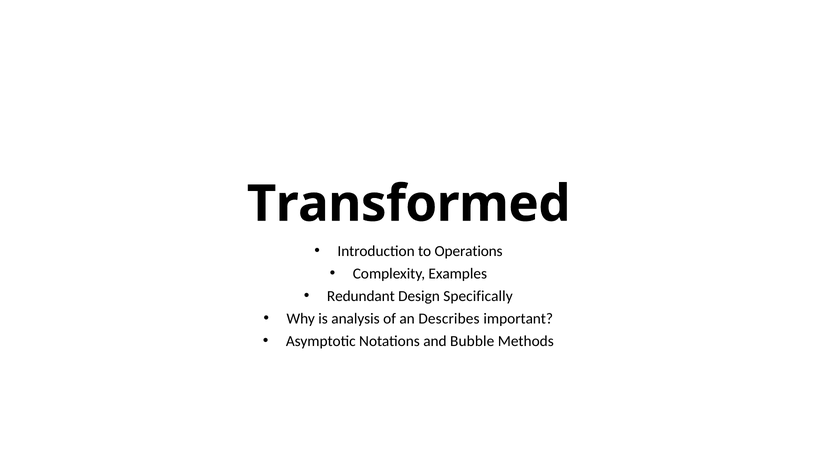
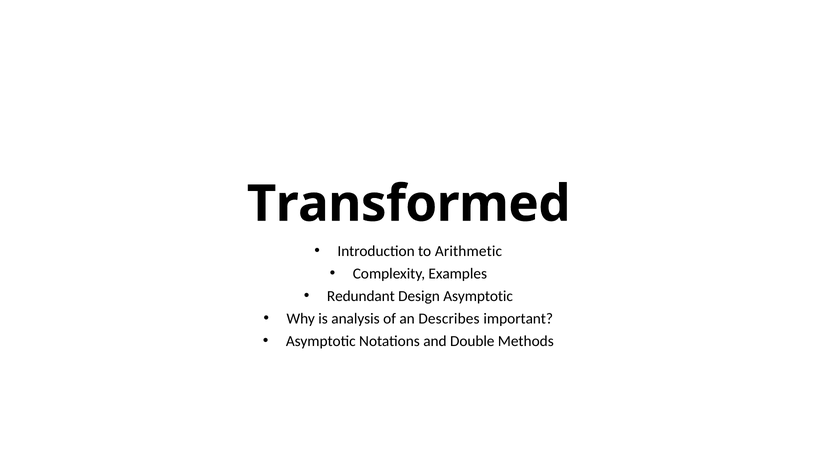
Operations: Operations -> Arithmetic (468, 251)
Design Specifically: Specifically -> Asymptotic (478, 296)
Bubble: Bubble -> Double (472, 341)
